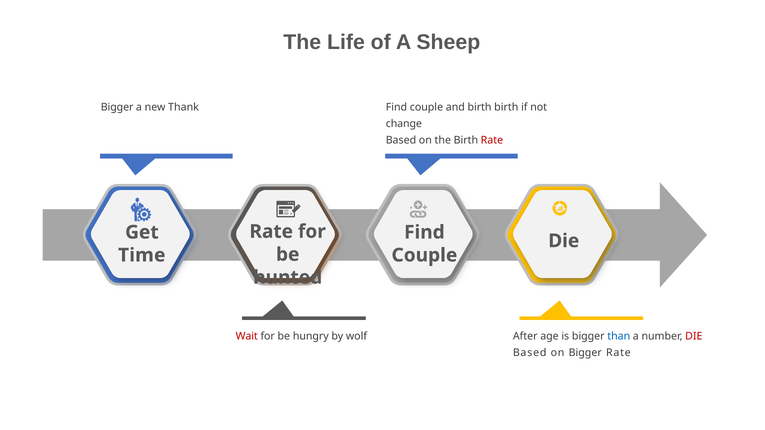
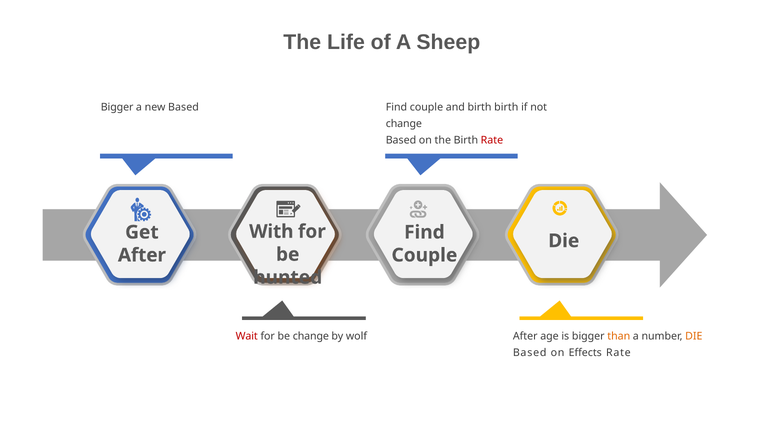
new Thank: Thank -> Based (183, 107)
Rate: Rate -> With (271, 232)
Time: Time -> After (142, 255)
be hungry: hungry -> change (311, 336)
than colour: blue -> orange (619, 336)
DIE colour: red -> orange (694, 336)
on Bigger: Bigger -> Effects (585, 353)
